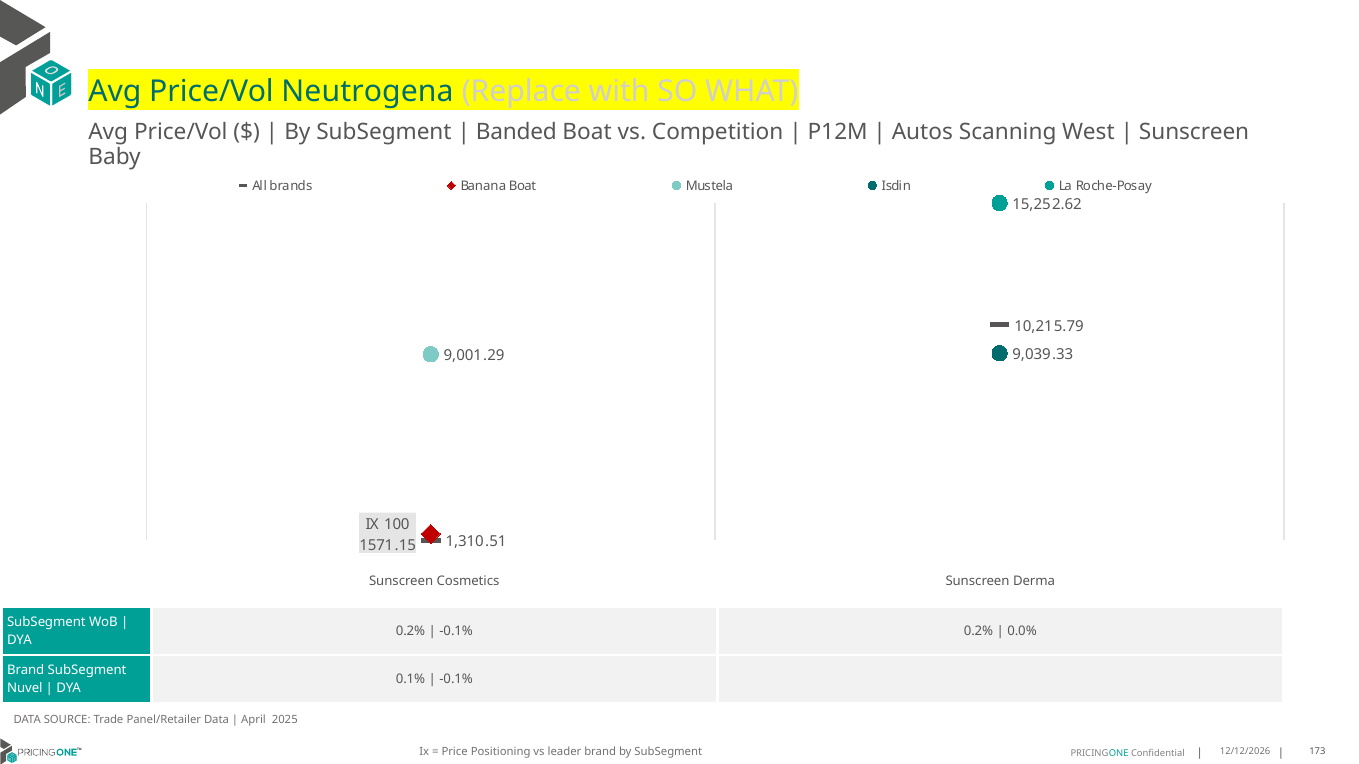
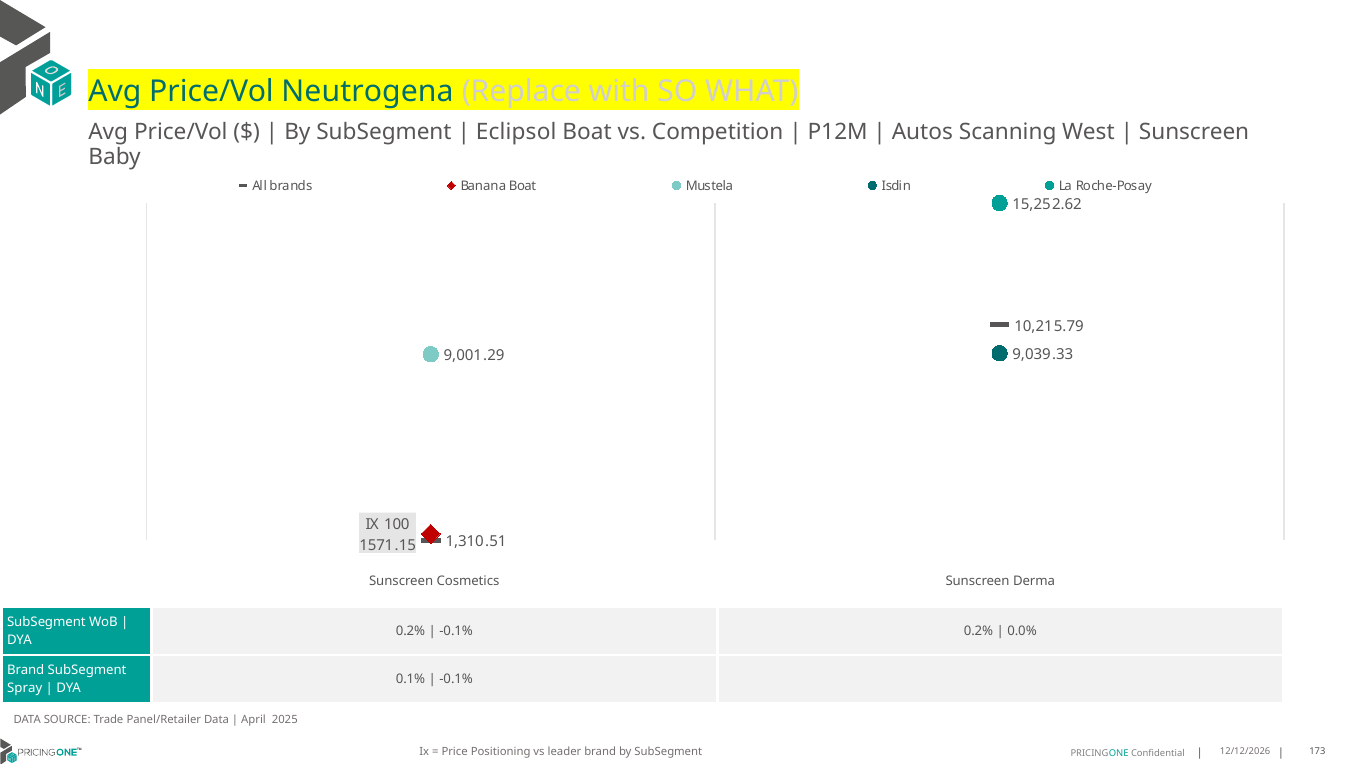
Banded: Banded -> Eclipsol (516, 132)
Nuvel: Nuvel -> Spray (25, 689)
